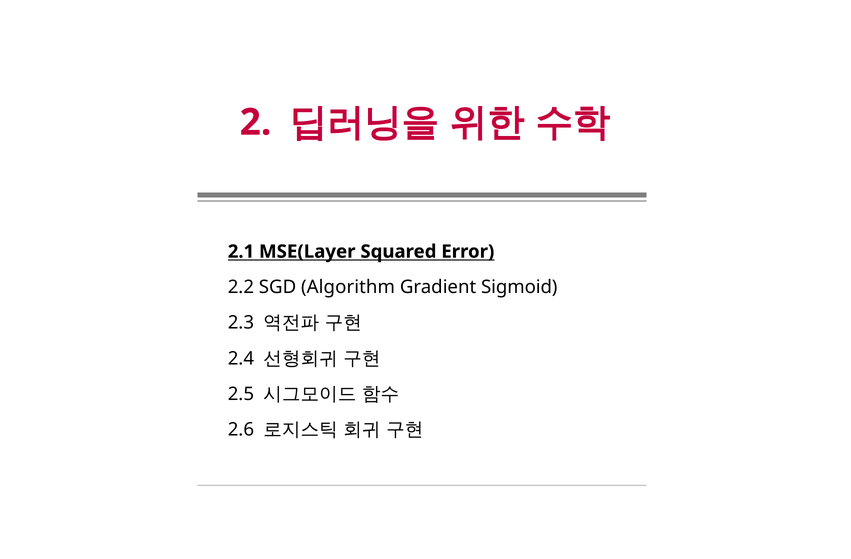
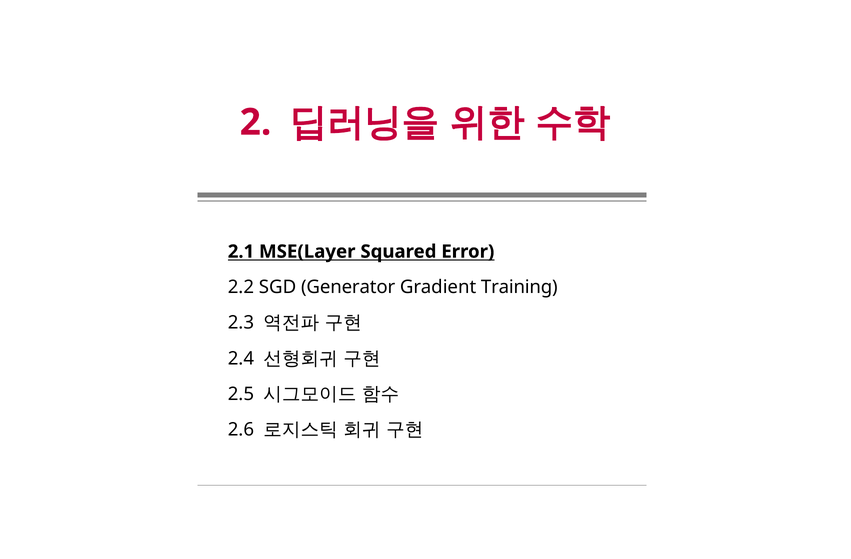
Algorithm: Algorithm -> Generator (348, 287)
Sigmoid: Sigmoid -> Training (519, 287)
